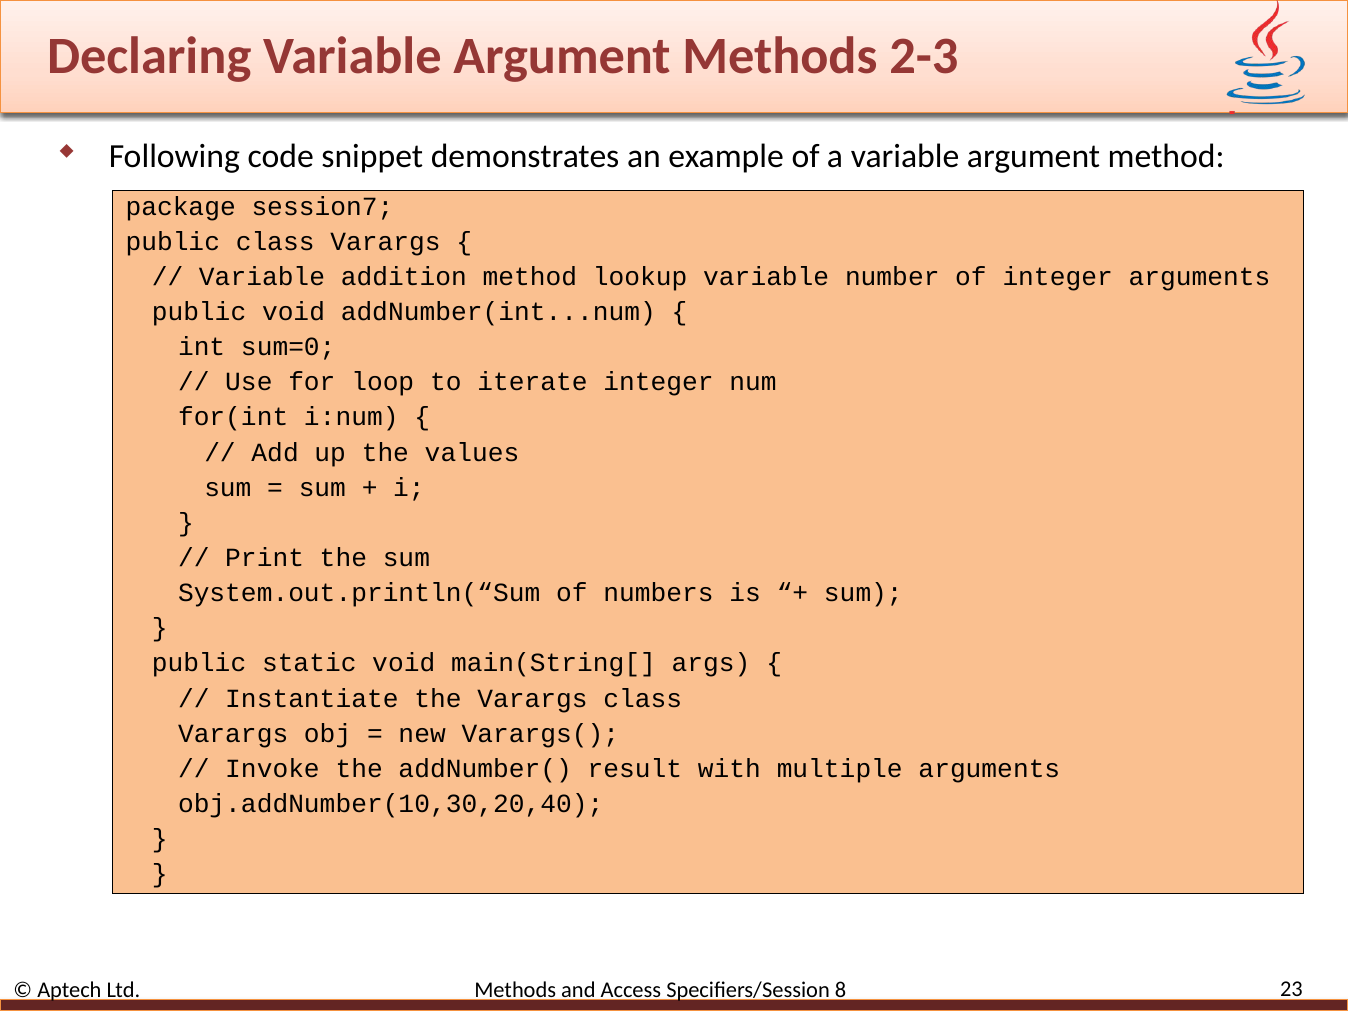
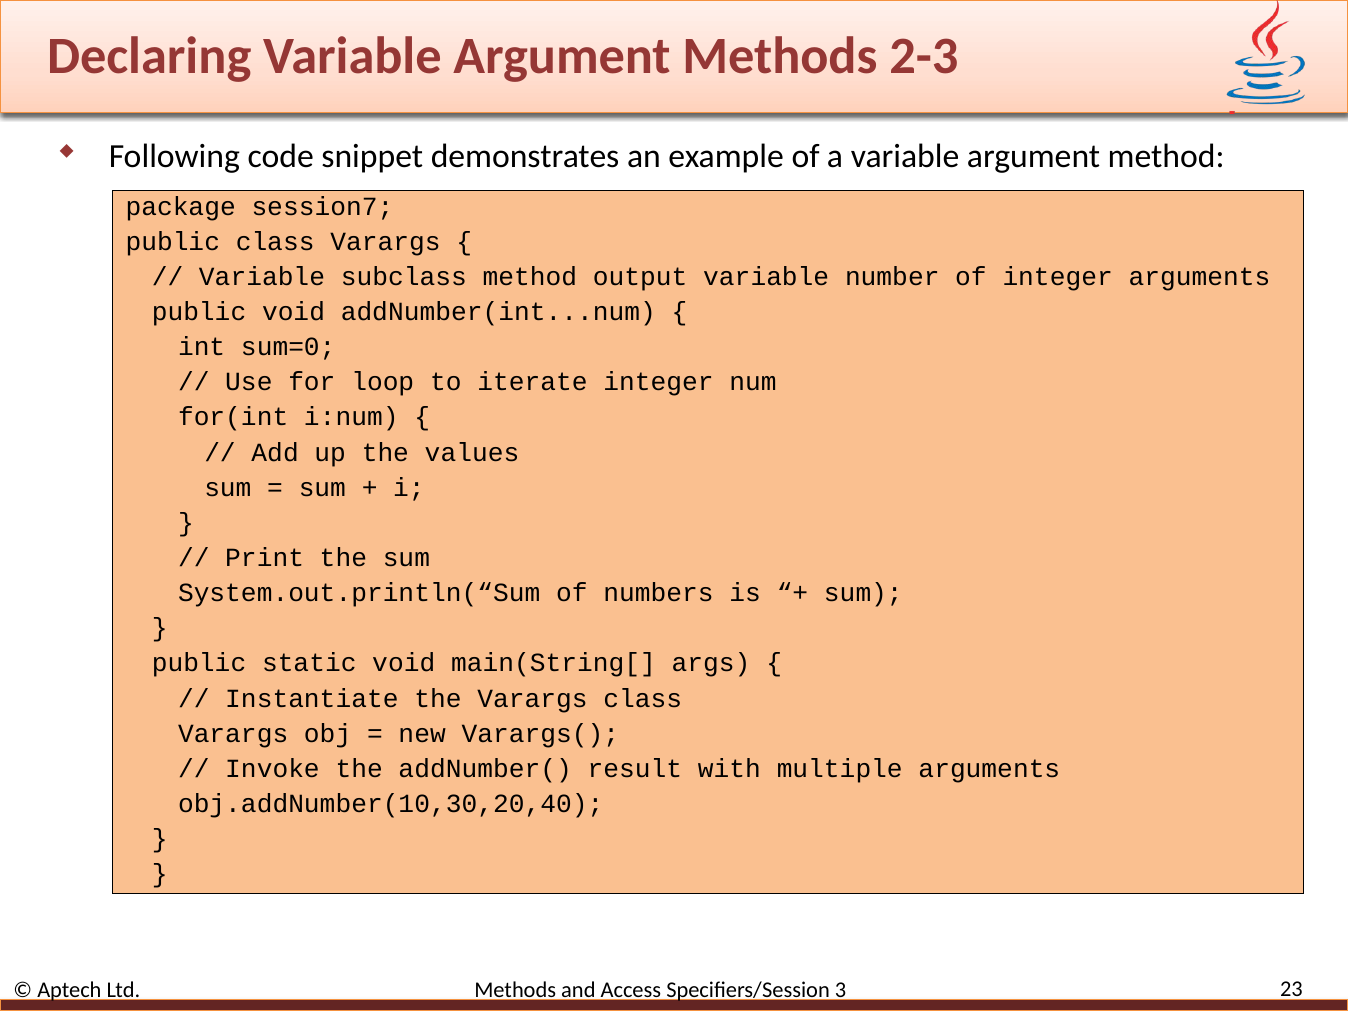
addition: addition -> subclass (404, 277)
lookup: lookup -> output (640, 277)
8: 8 -> 3 (841, 990)
